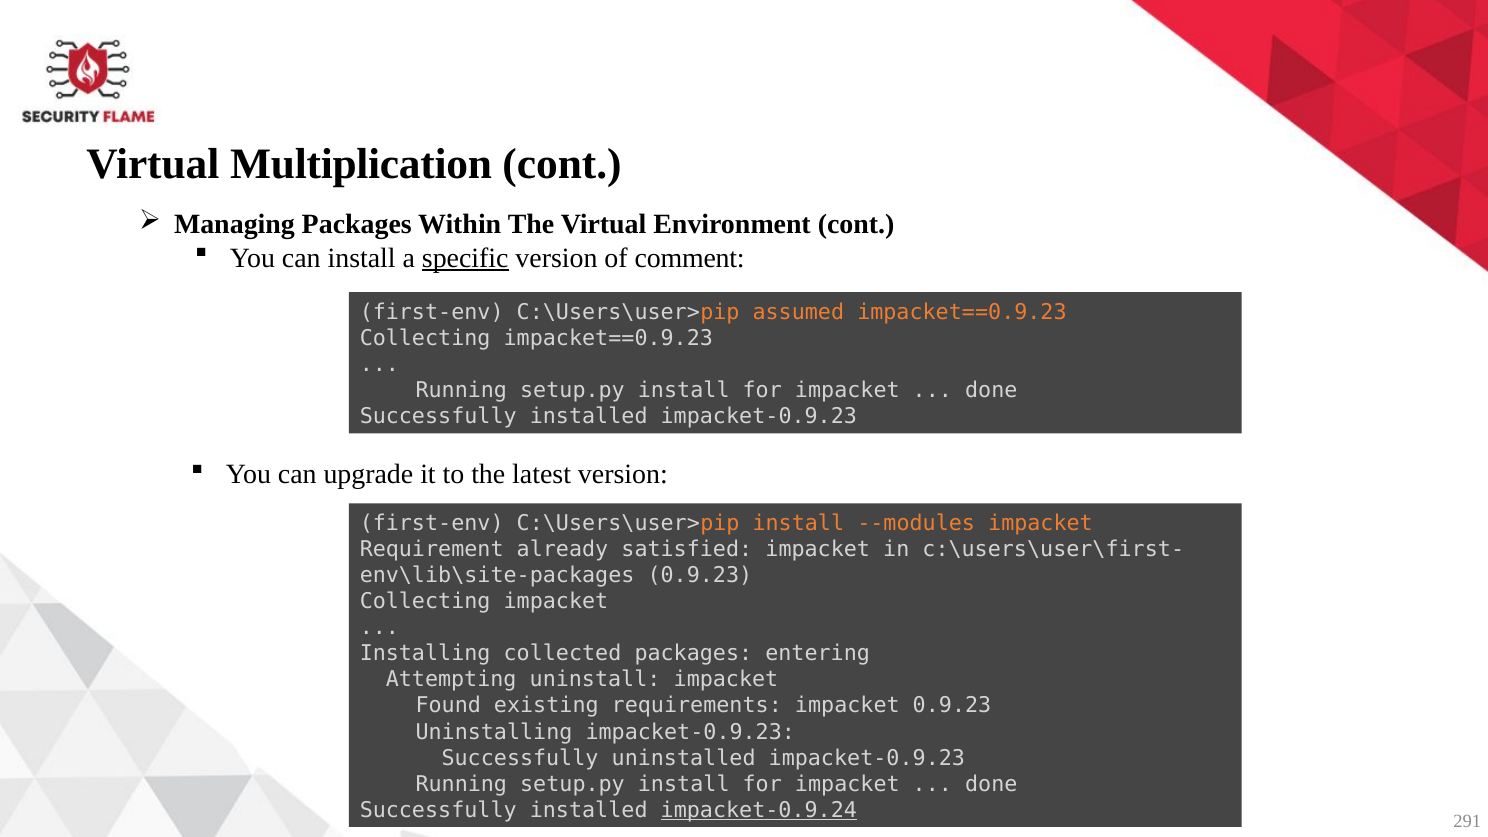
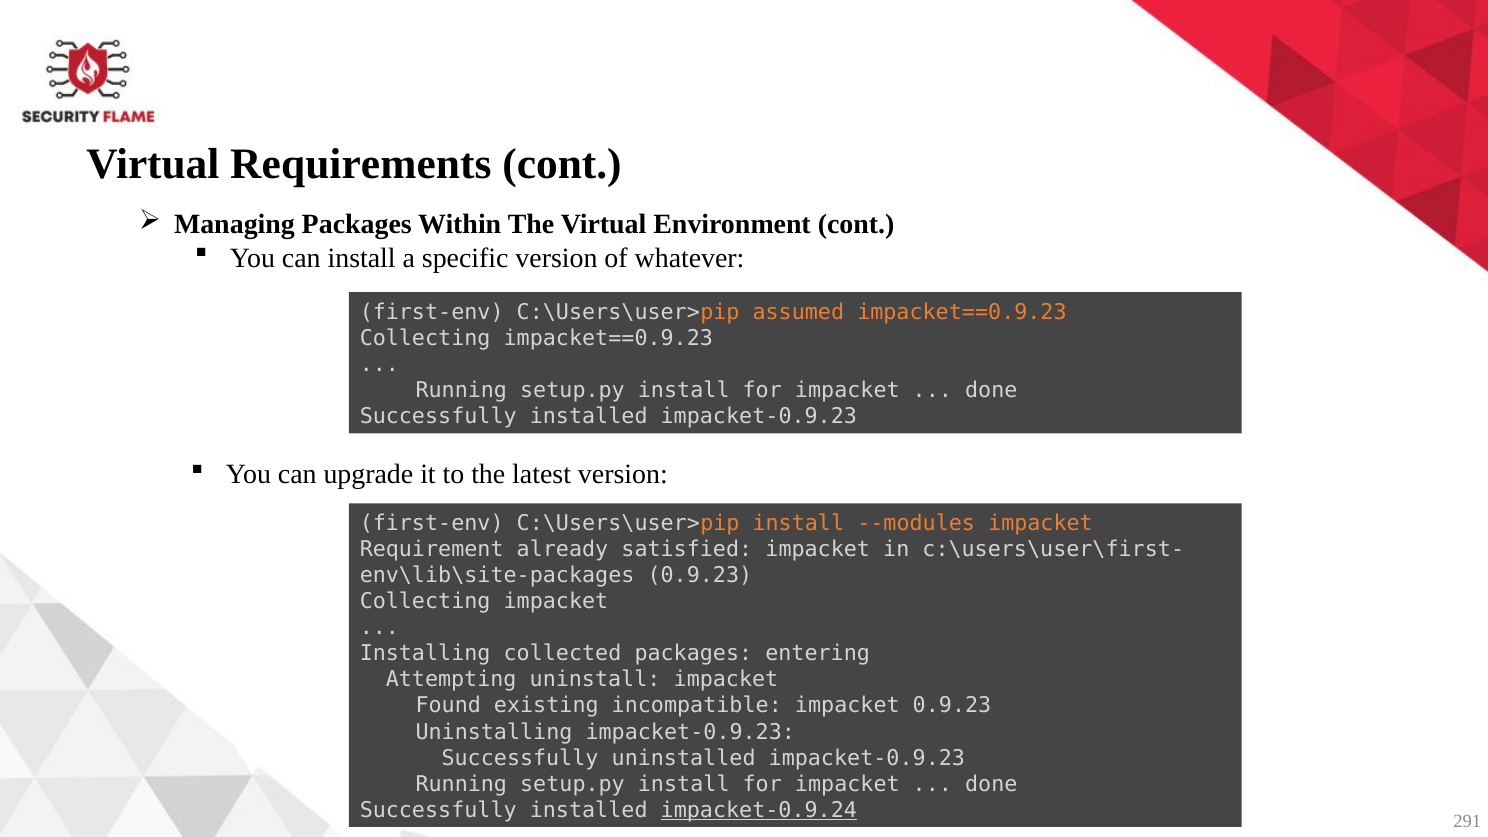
Multiplication: Multiplication -> Requirements (361, 164)
specific underline: present -> none (465, 258)
comment: comment -> whatever (690, 258)
requirements: requirements -> incompatible (697, 706)
